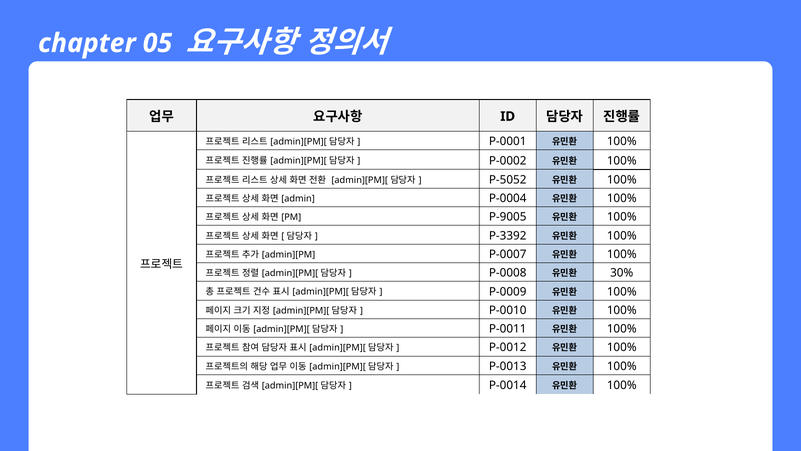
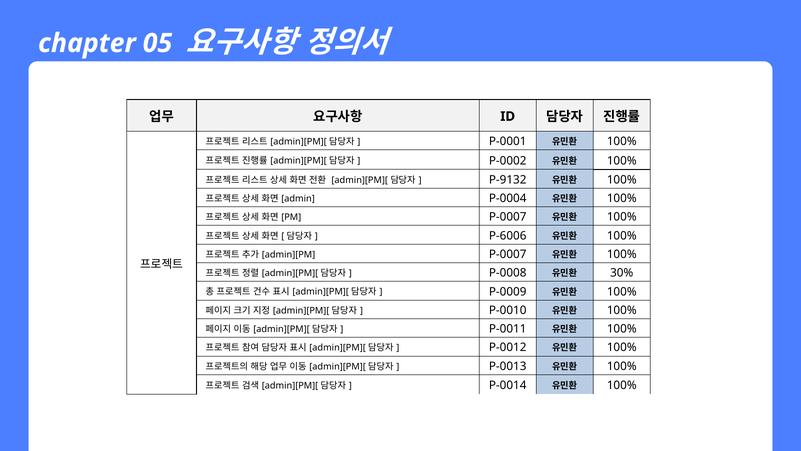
P-5052: P-5052 -> P-9132 (508, 180)
P-9005: P-9005 -> P-0007 (508, 217)
P-3392: P-3392 -> P-6006 (508, 235)
